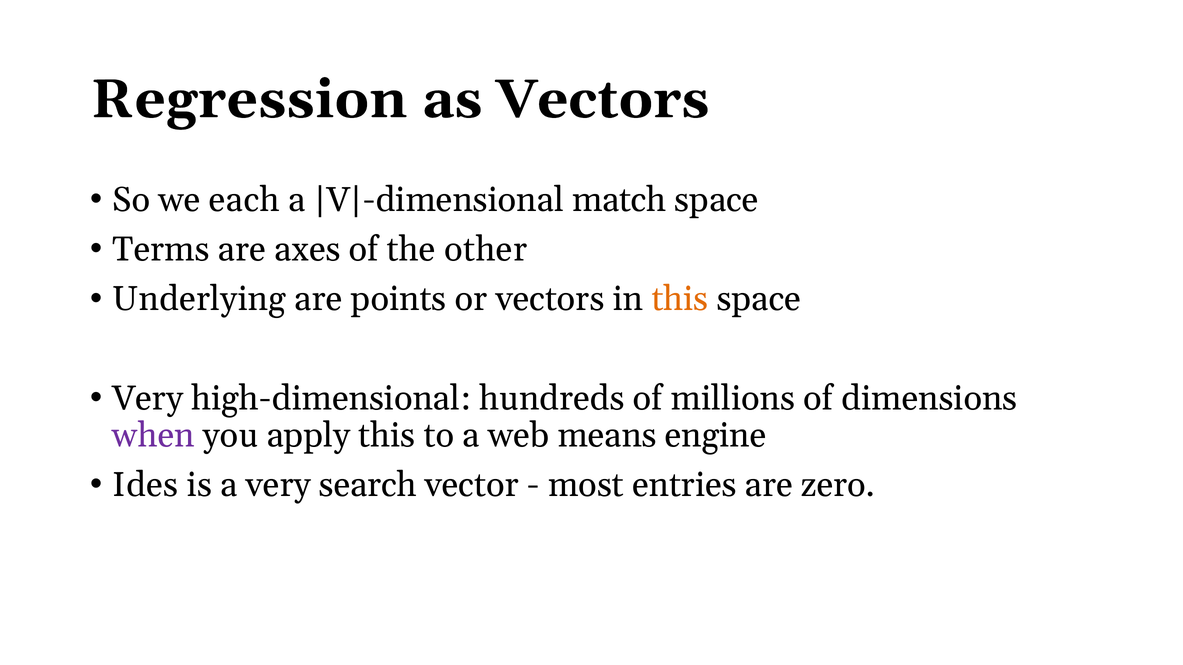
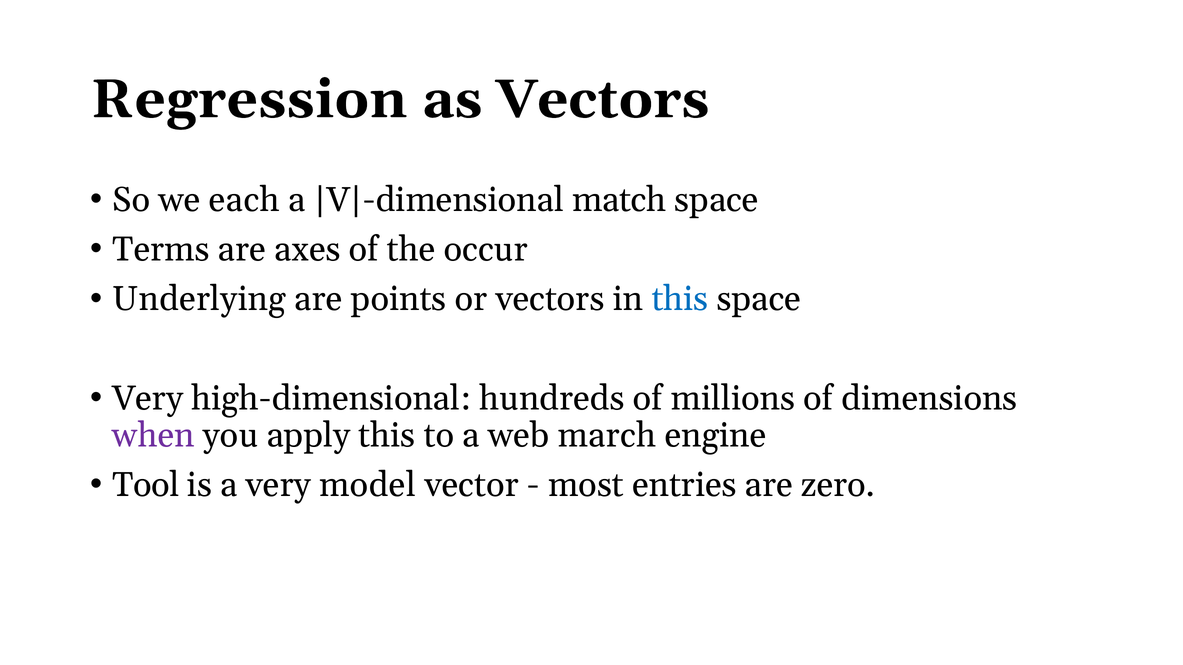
other: other -> occur (486, 250)
this colour: orange -> blue (680, 299)
means: means -> march (607, 436)
Ides: Ides -> Tool (146, 485)
search: search -> model (368, 485)
